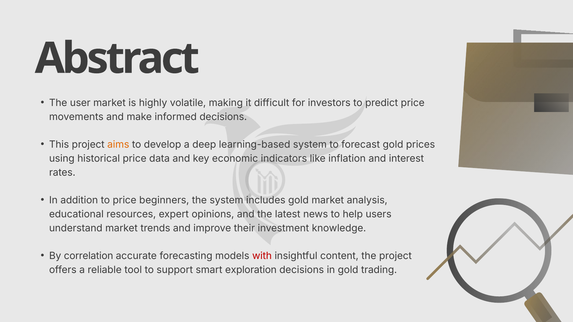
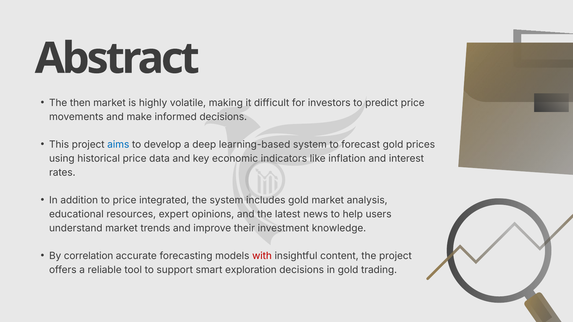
user: user -> then (80, 103)
aims colour: orange -> blue (118, 145)
beginners: beginners -> integrated (164, 200)
